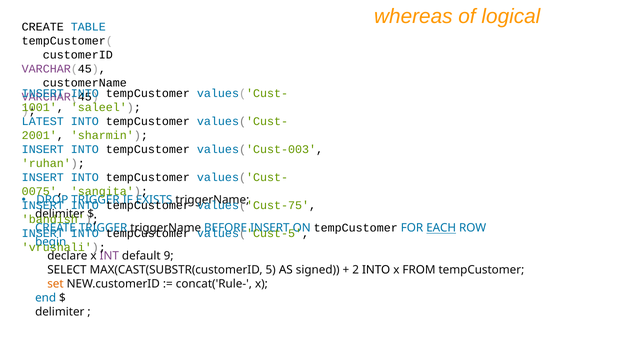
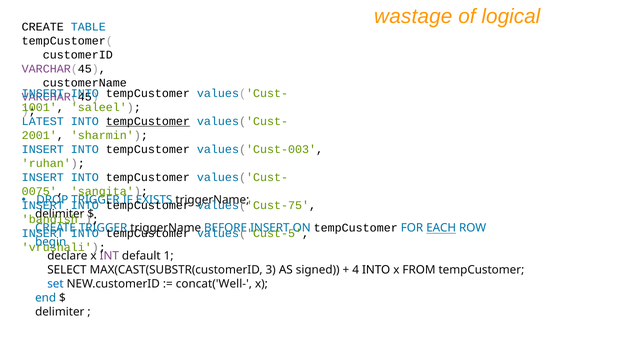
whereas: whereas -> wastage (413, 16)
tempCustomer underline: none -> present (148, 121)
9: 9 -> 1 (169, 256)
5: 5 -> 3 (271, 270)
2: 2 -> 4 (356, 270)
set colour: orange -> blue (55, 284)
concat('Rule-: concat('Rule- -> concat('Well- (214, 284)
